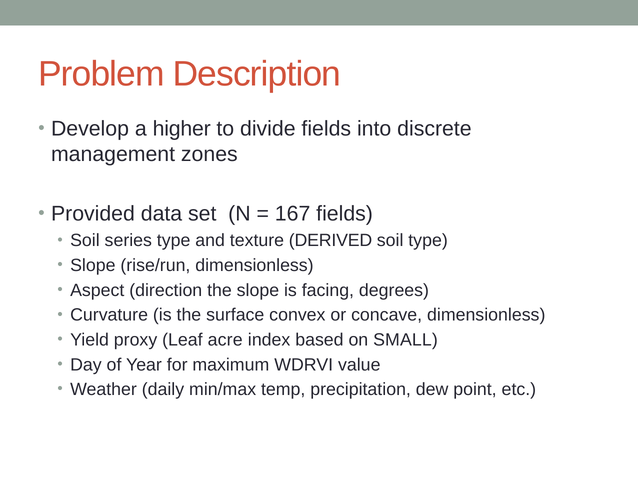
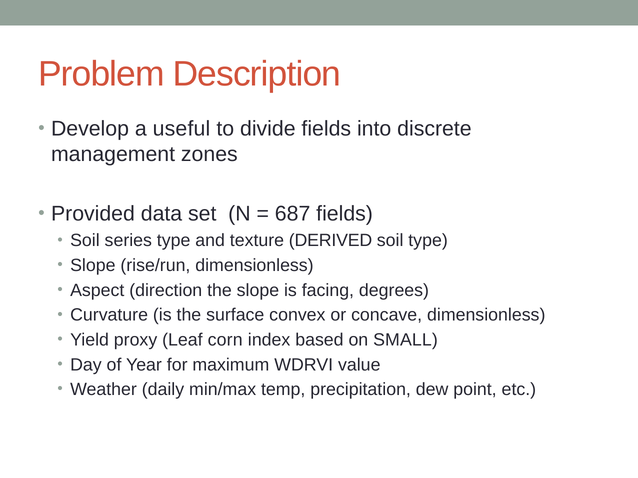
higher: higher -> useful (181, 129)
167: 167 -> 687 (293, 214)
acre: acre -> corn (225, 340)
